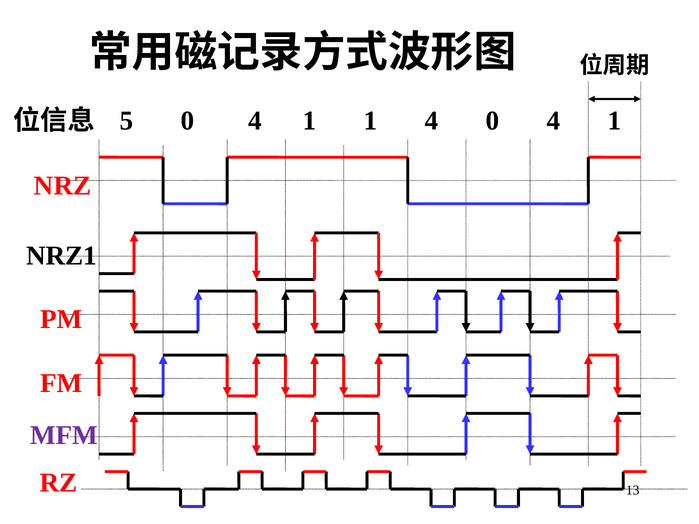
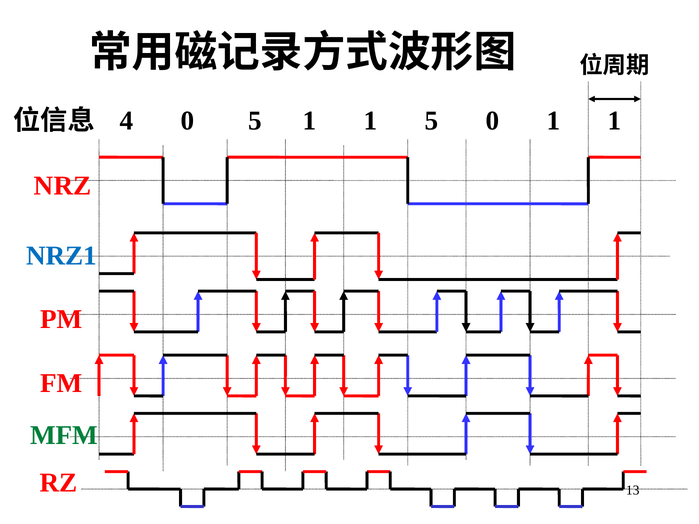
5: 5 -> 4 (126, 121)
4: 4 -> 5 (255, 121)
1 4: 4 -> 5 (431, 121)
4: 4 -> 1 (553, 121)
NRZ1 colour: black -> blue (62, 256)
MFM colour: purple -> green (64, 435)
